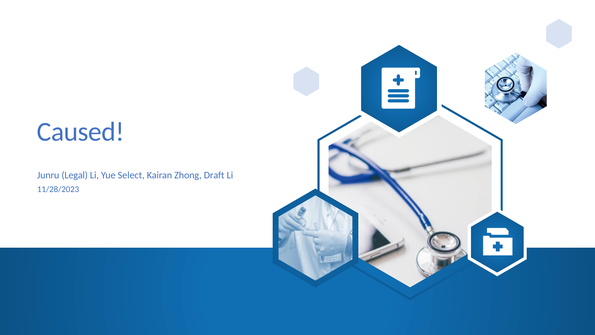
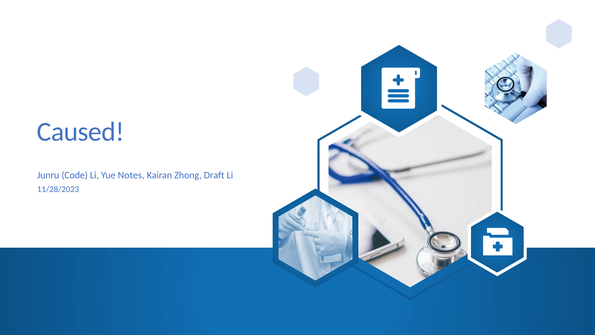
Legal: Legal -> Code (75, 175)
Select: Select -> Notes (131, 175)
